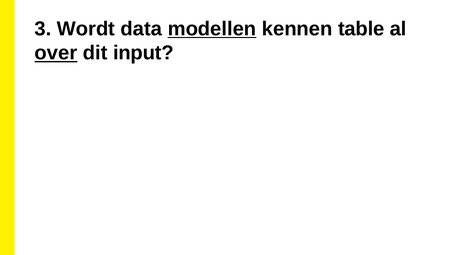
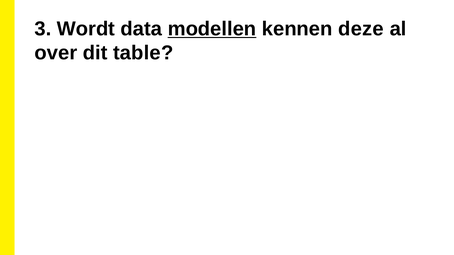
table: table -> deze (361, 29)
over underline: present -> none (56, 53)
input: input -> table (143, 53)
